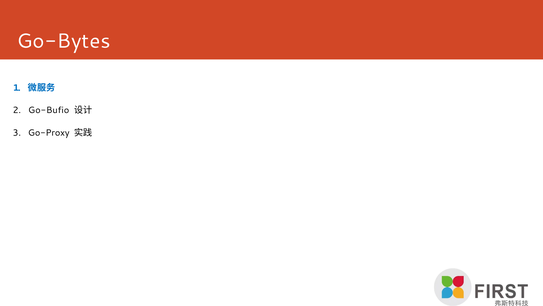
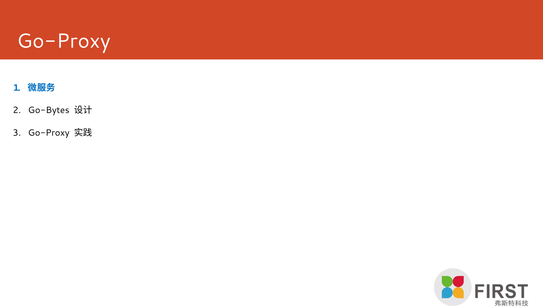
Go-Bytes: Go-Bytes -> Go-Proxy (64, 41)
Go-Bufio: Go-Bufio -> Go-Bytes (49, 110)
